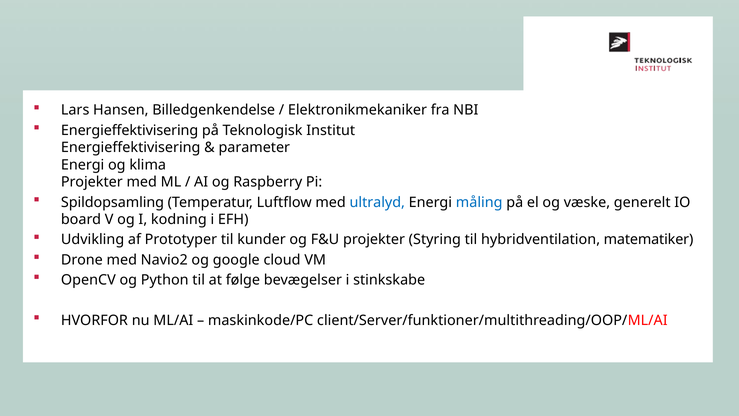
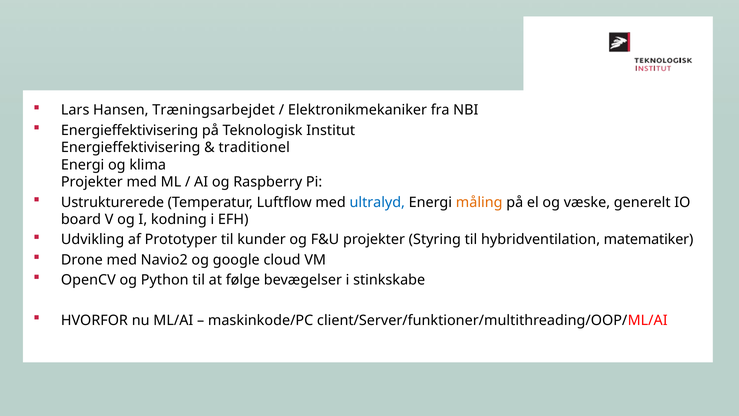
Billedgenkendelse: Billedgenkendelse -> Træningsarbejdet (214, 110)
parameter: parameter -> traditionel (254, 148)
Spildopsamling: Spildopsamling -> Ustrukturerede (113, 202)
måling colour: blue -> orange (479, 202)
